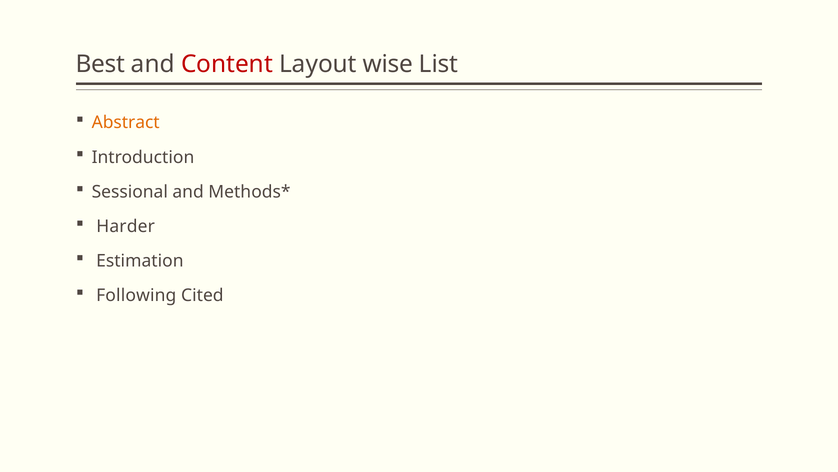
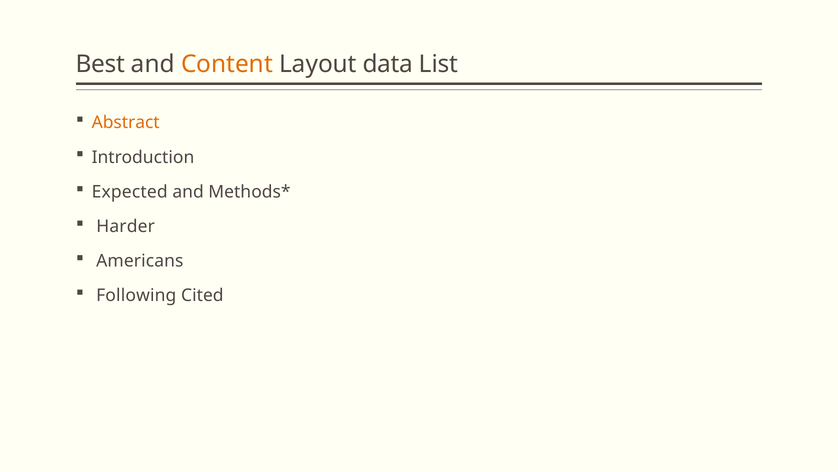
Content colour: red -> orange (227, 64)
wise: wise -> data (388, 64)
Sessional: Sessional -> Expected (130, 192)
Estimation: Estimation -> Americans (140, 261)
